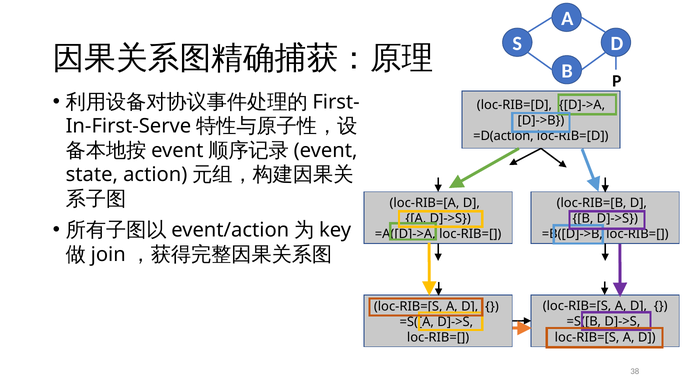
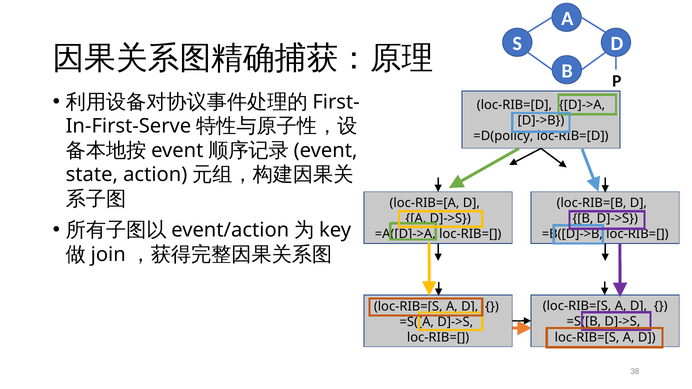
=D(action: =D(action -> =D(policy (503, 136)
